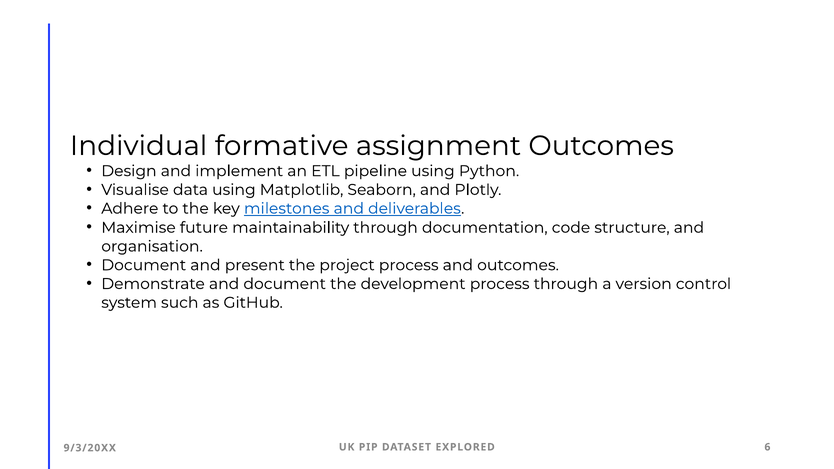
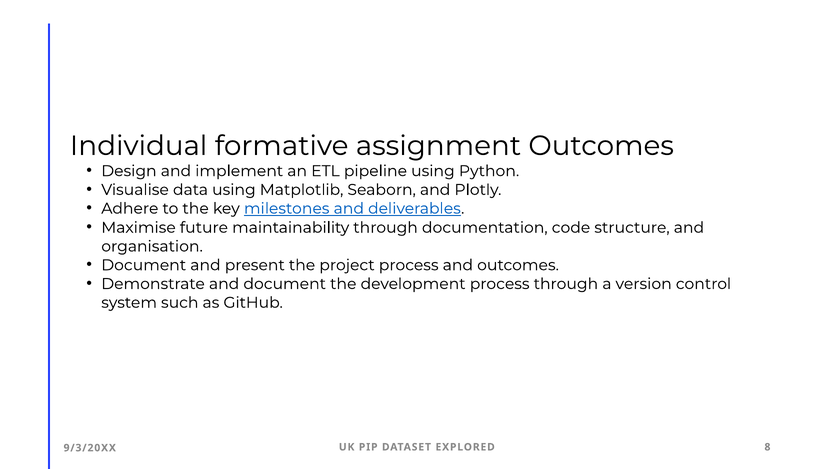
6: 6 -> 8 (767, 447)
